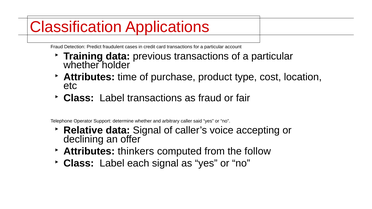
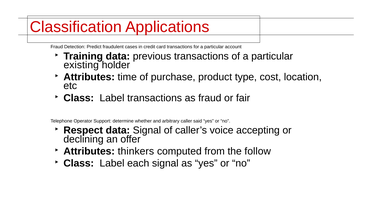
whether: whether -> existing (81, 65)
Relative: Relative -> Respect (83, 130)
